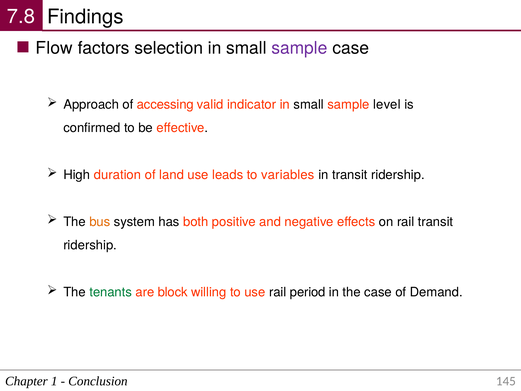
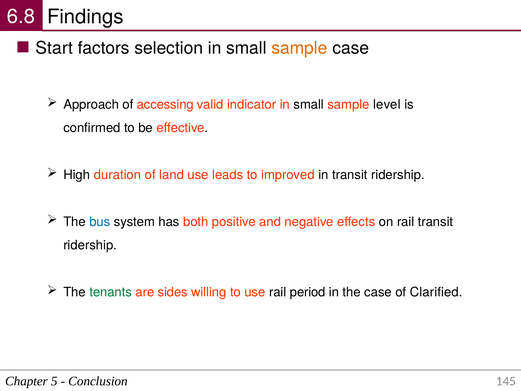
7.8: 7.8 -> 6.8 (21, 17)
Flow: Flow -> Start (54, 48)
sample colour: purple -> orange (300, 48)
variables: variables -> improved (288, 175)
bus colour: orange -> blue (100, 222)
block: block -> sides (173, 292)
Demand: Demand -> Clarified (436, 292)
1: 1 -> 5 (54, 381)
